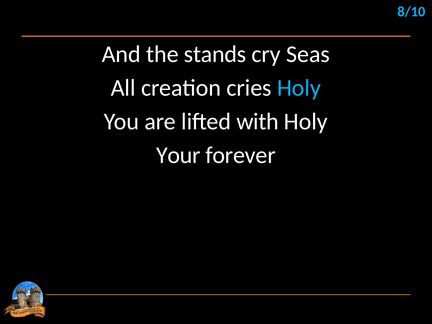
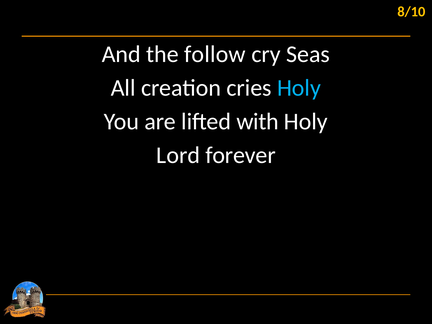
8/10 colour: light blue -> yellow (411, 12)
stands: stands -> follow (215, 54)
Your: Your -> Lord (178, 155)
